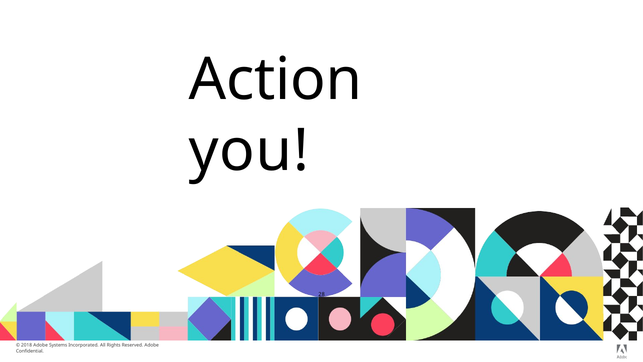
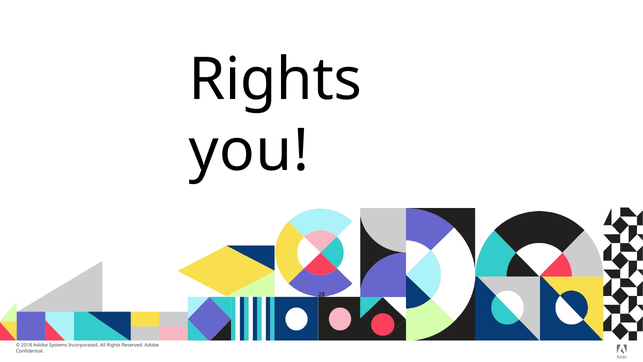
Action: Action -> Rights (275, 80)
